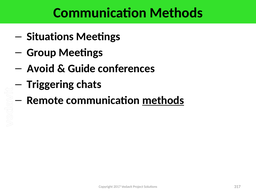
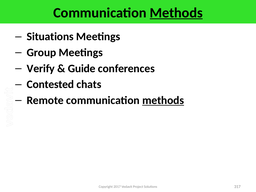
Methods underline: none -> present (176, 13)
Avoid: Avoid -> Verify (41, 69)
Triggering: Triggering -> Contested (50, 84)
